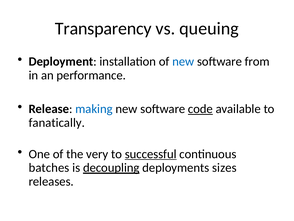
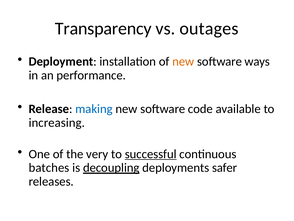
queuing: queuing -> outages (209, 28)
new colour: blue -> orange (183, 61)
from: from -> ways (257, 61)
code underline: present -> none (200, 109)
fanatically: fanatically -> increasing (57, 122)
sizes: sizes -> safer (225, 167)
